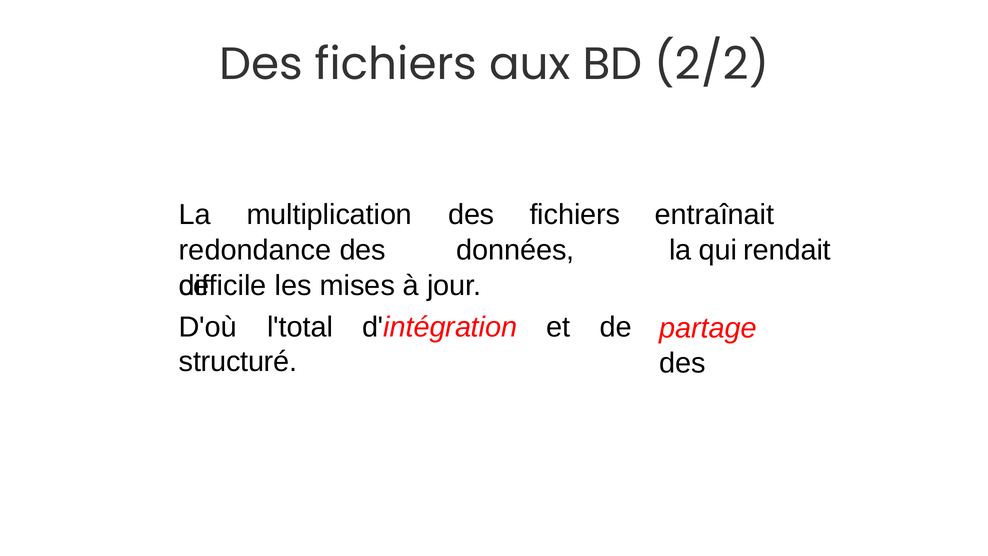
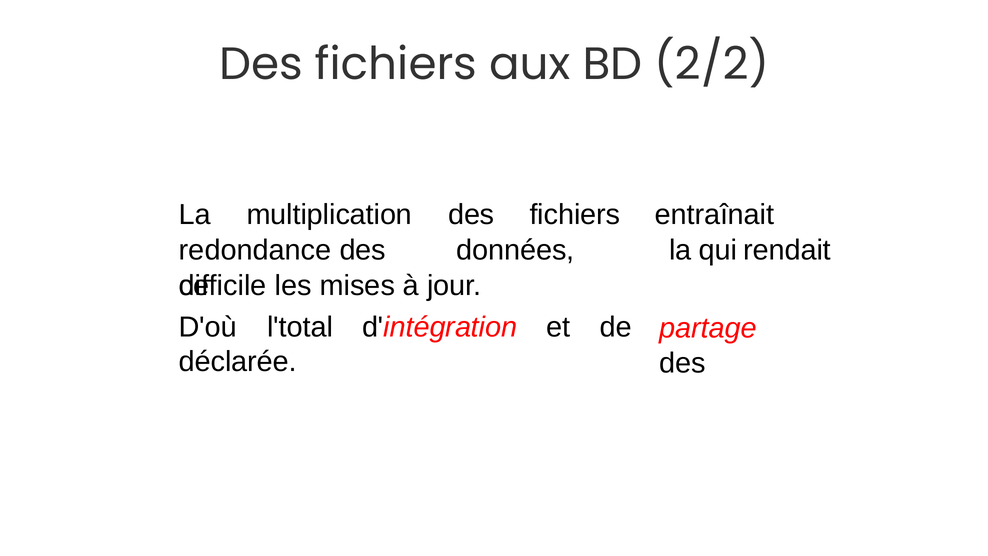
structuré: structuré -> déclarée (238, 362)
